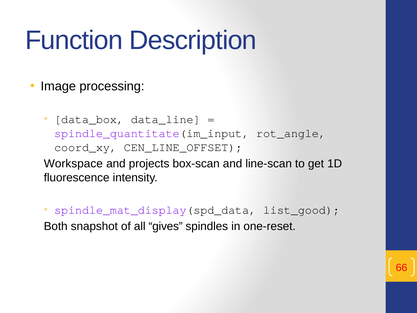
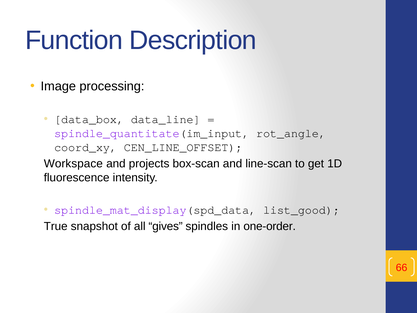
Both: Both -> True (56, 226)
one-reset: one-reset -> one-order (270, 226)
